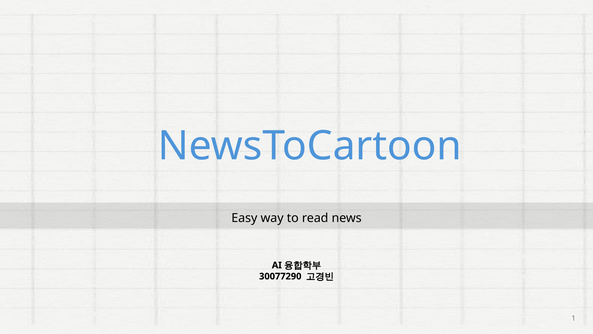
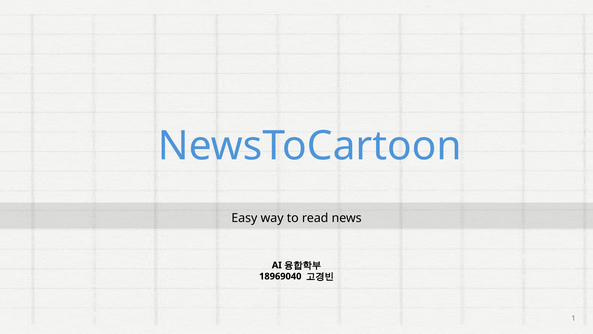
30077290: 30077290 -> 18969040 (280, 276)
